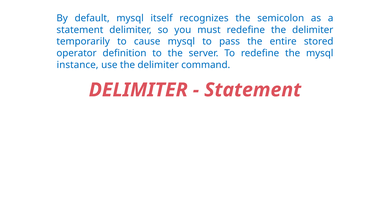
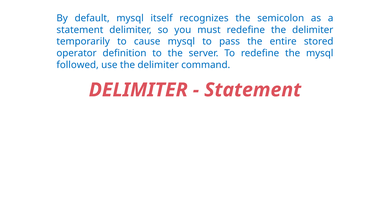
instance: instance -> followed (78, 65)
